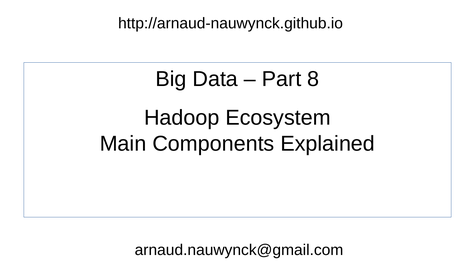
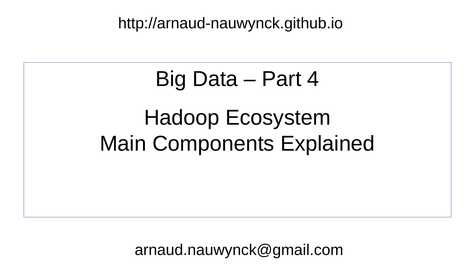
8: 8 -> 4 (313, 79)
